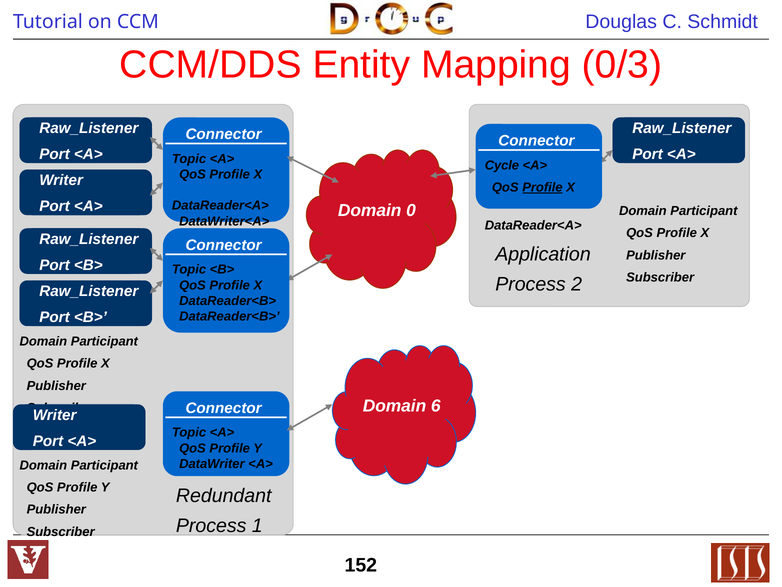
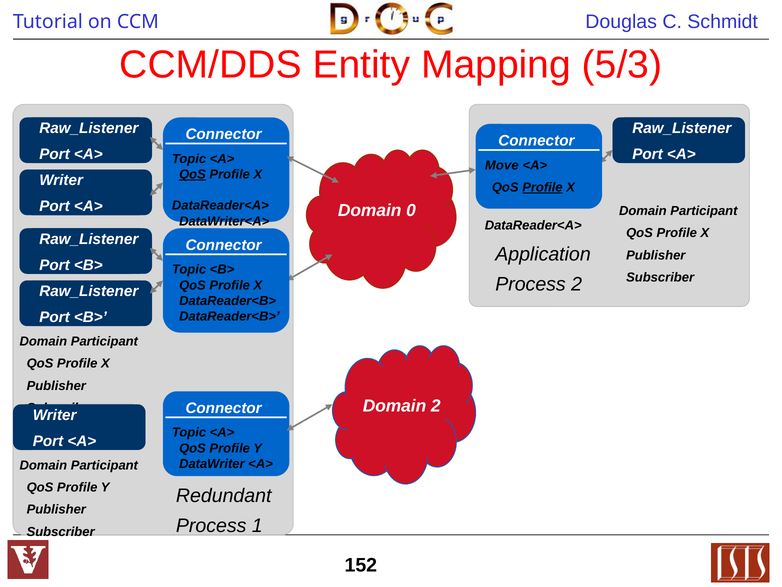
0/3: 0/3 -> 5/3 (622, 65)
Cycle: Cycle -> Move (502, 165)
QoS underline: none -> present (192, 174)
Domain 6: 6 -> 2 (436, 406)
